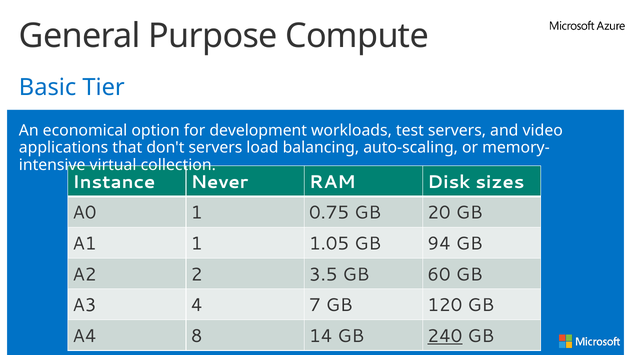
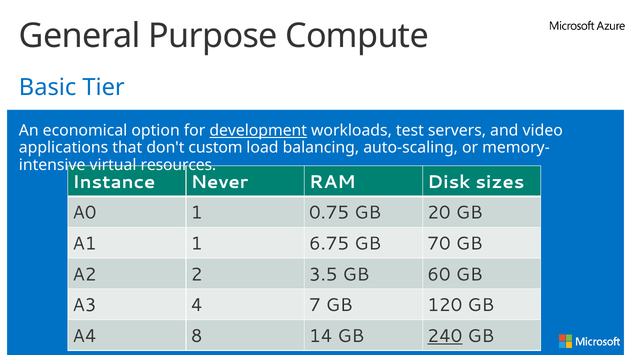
development underline: none -> present (258, 131)
don't servers: servers -> custom (216, 148)
collection: collection -> resources (178, 165)
1.05: 1.05 -> 6.75 (329, 244)
94: 94 -> 70 (439, 244)
